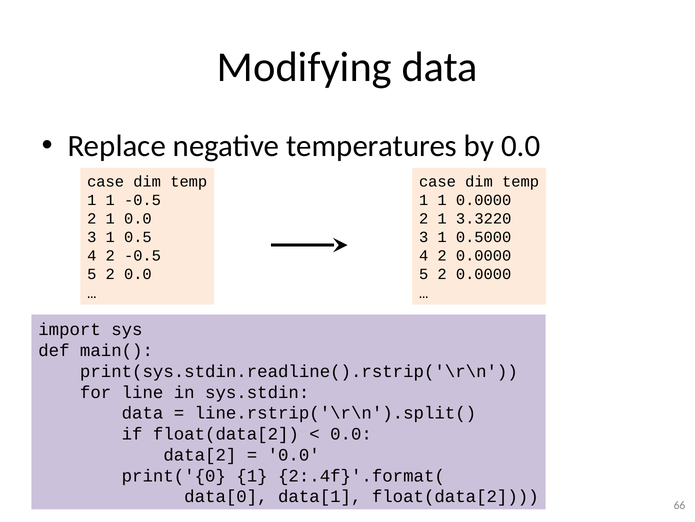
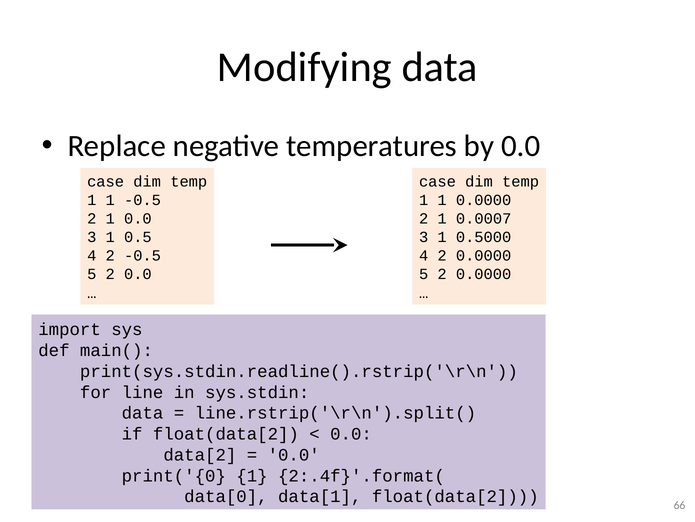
3.3220: 3.3220 -> 0.0007 (484, 218)
